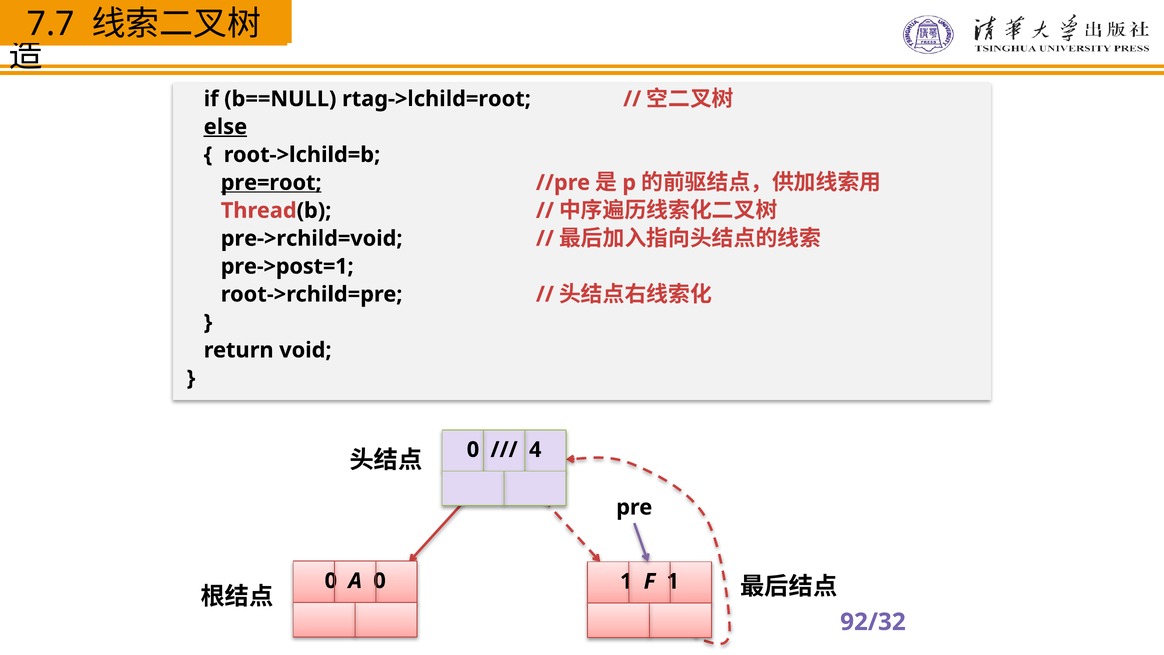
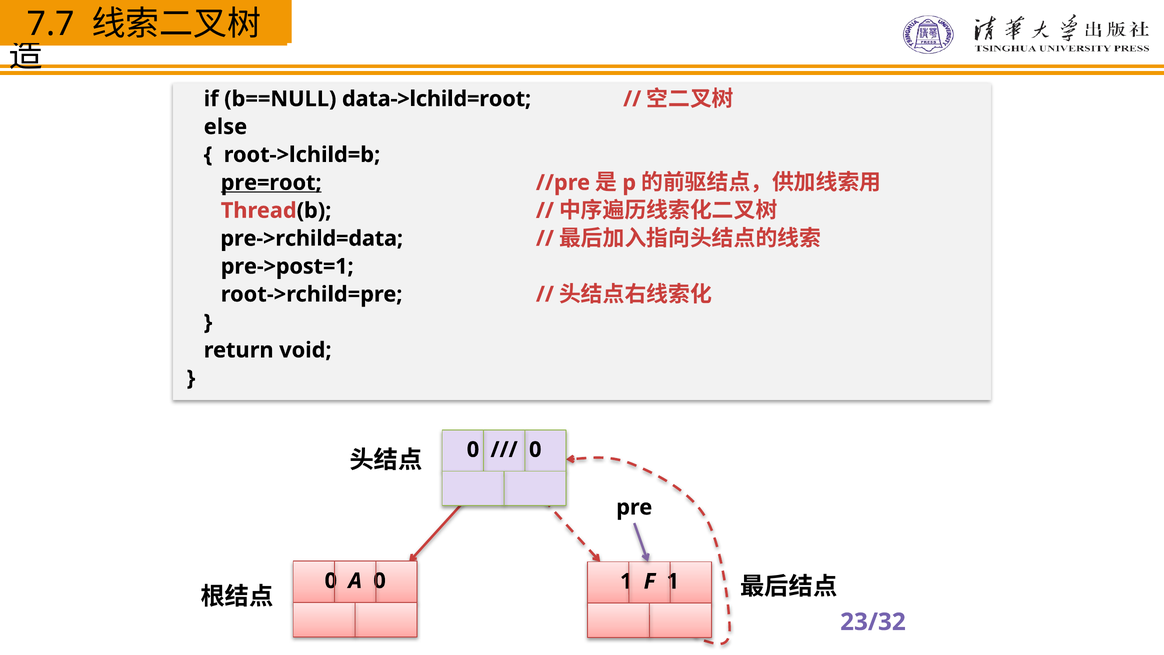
rtag->lchild=root: rtag->lchild=root -> data->lchild=root (437, 99)
else underline: present -> none (225, 127)
pre->rchild=void: pre->rchild=void -> pre->rchild=data (312, 238)
4: 4 -> 0 (535, 450)
92/32: 92/32 -> 23/32 (873, 622)
